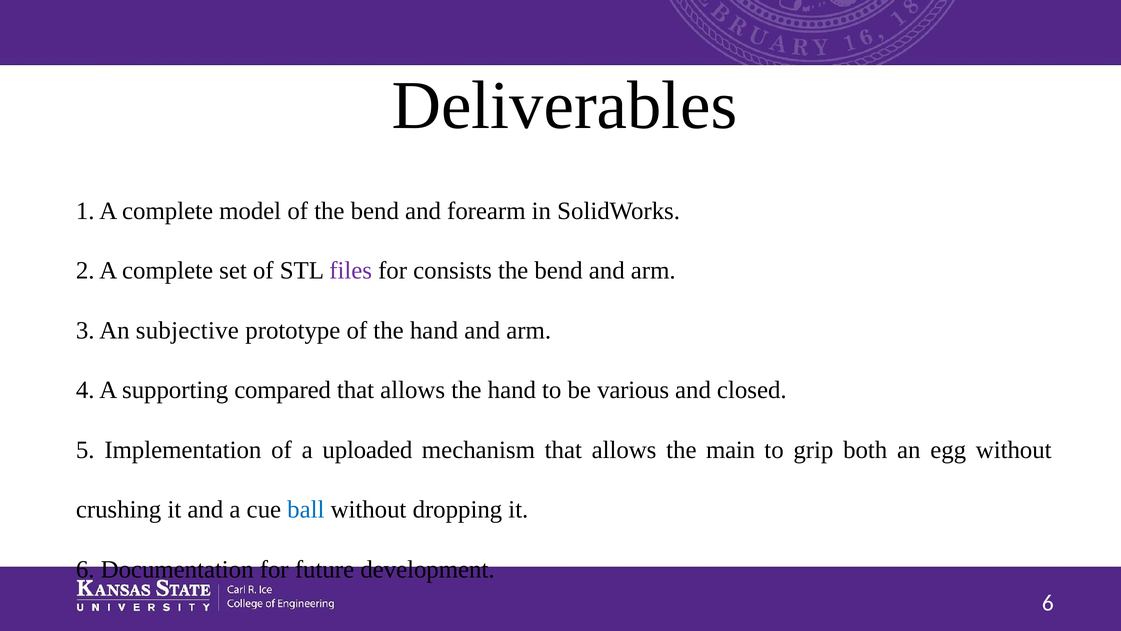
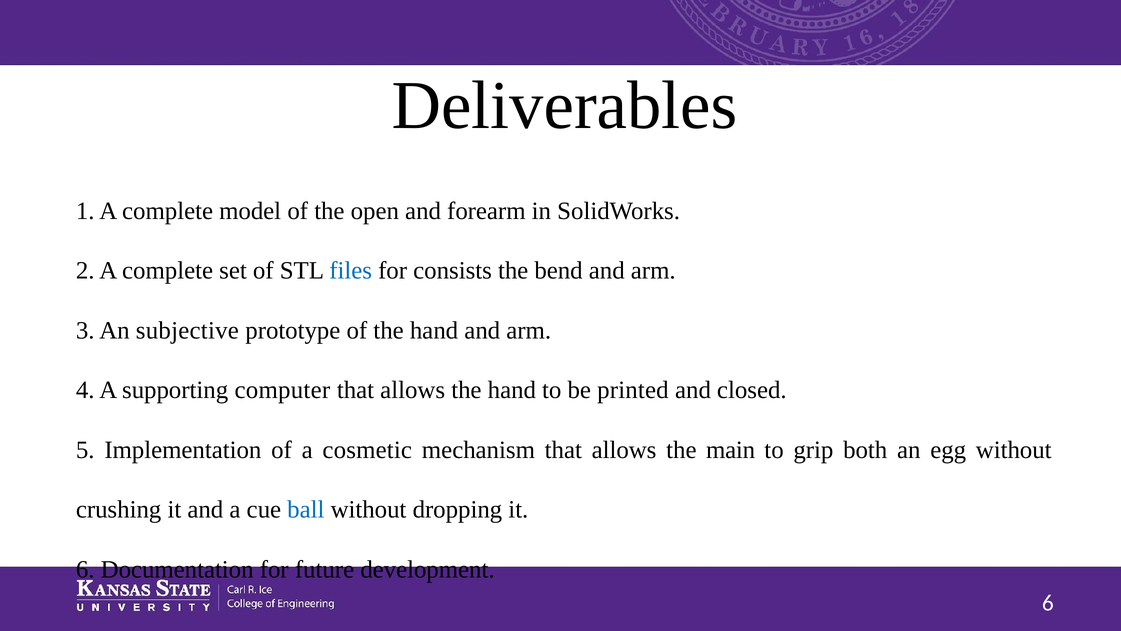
of the bend: bend -> open (375, 211)
files colour: purple -> blue (351, 270)
compared: compared -> computer (282, 390)
various: various -> printed (633, 390)
uploaded: uploaded -> cosmetic (367, 450)
